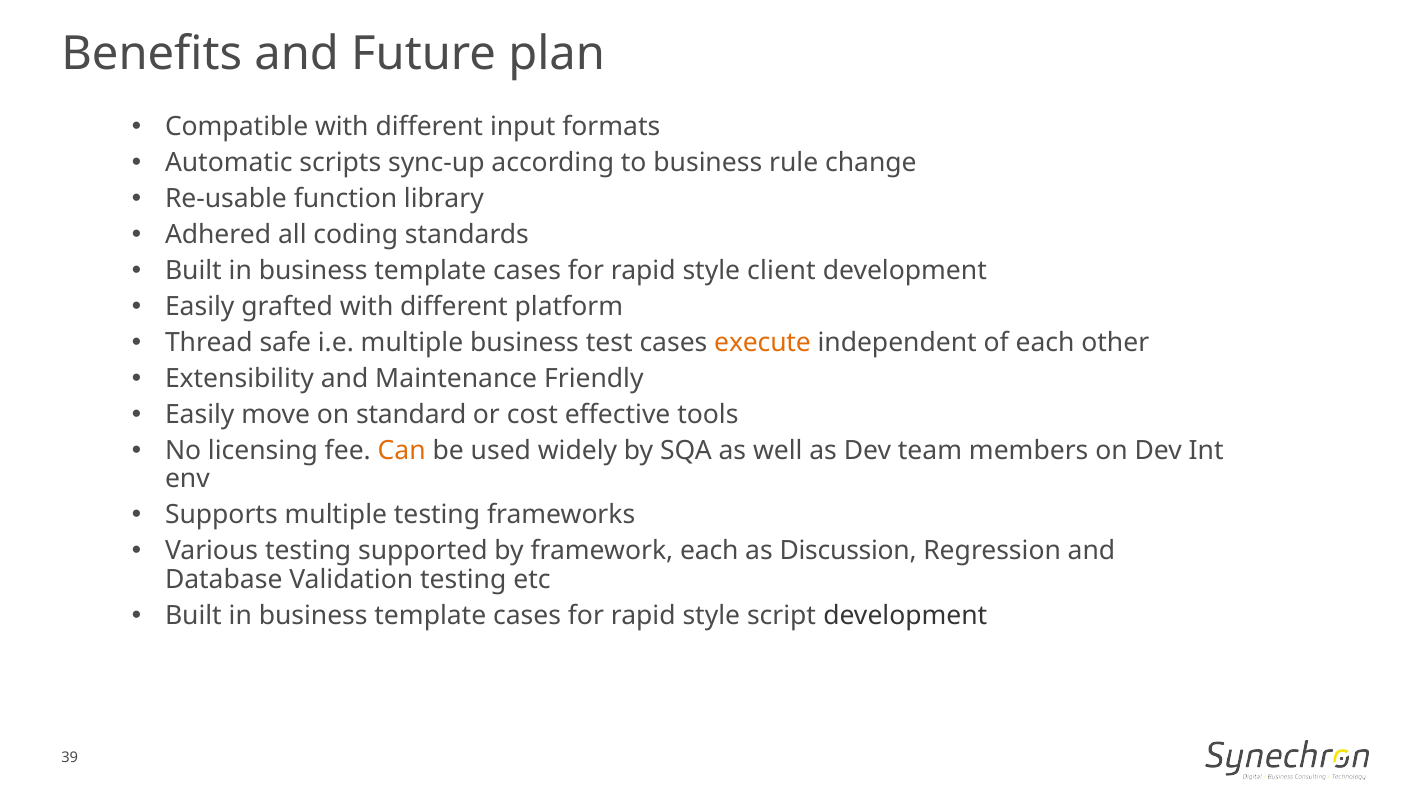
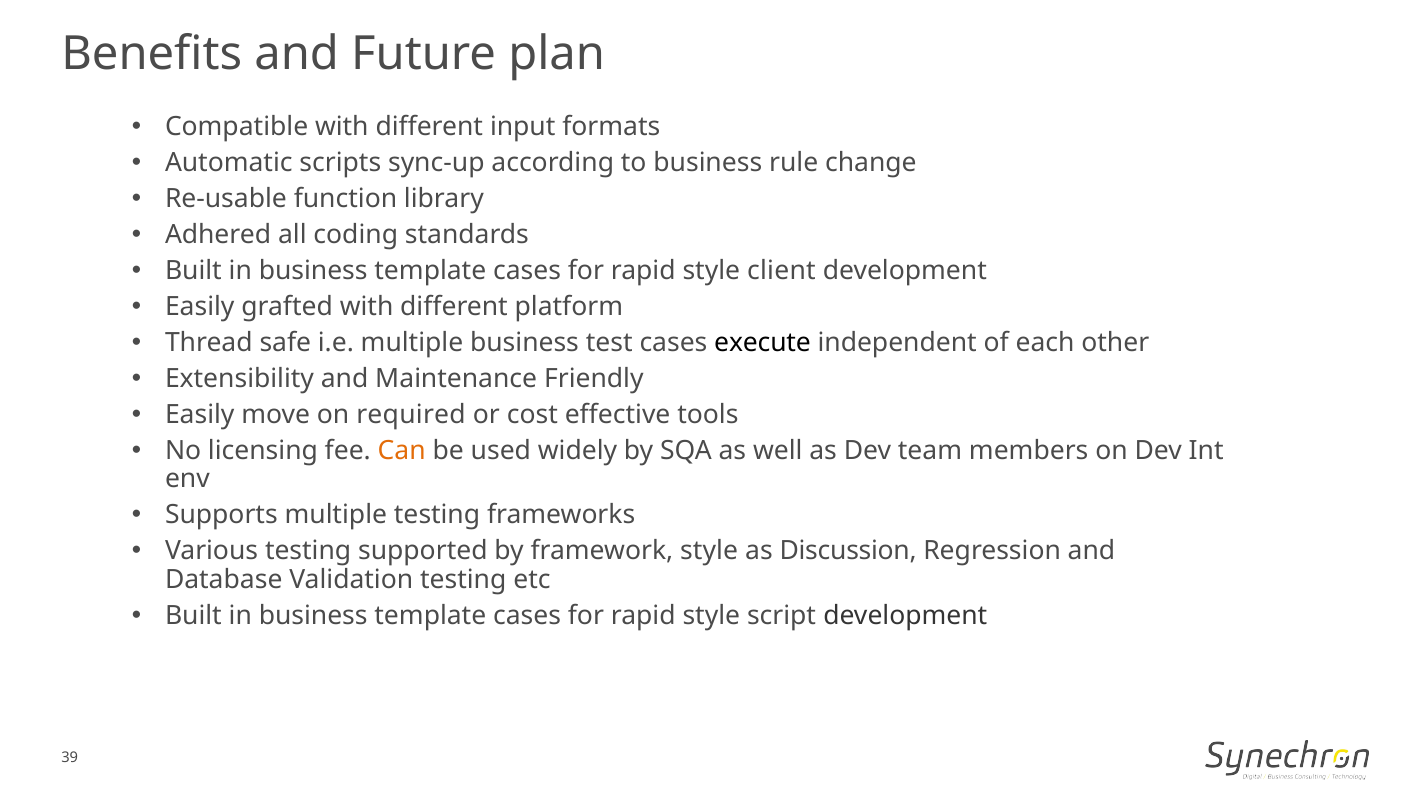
execute colour: orange -> black (763, 343)
standard: standard -> required (411, 415)
framework each: each -> style (709, 551)
